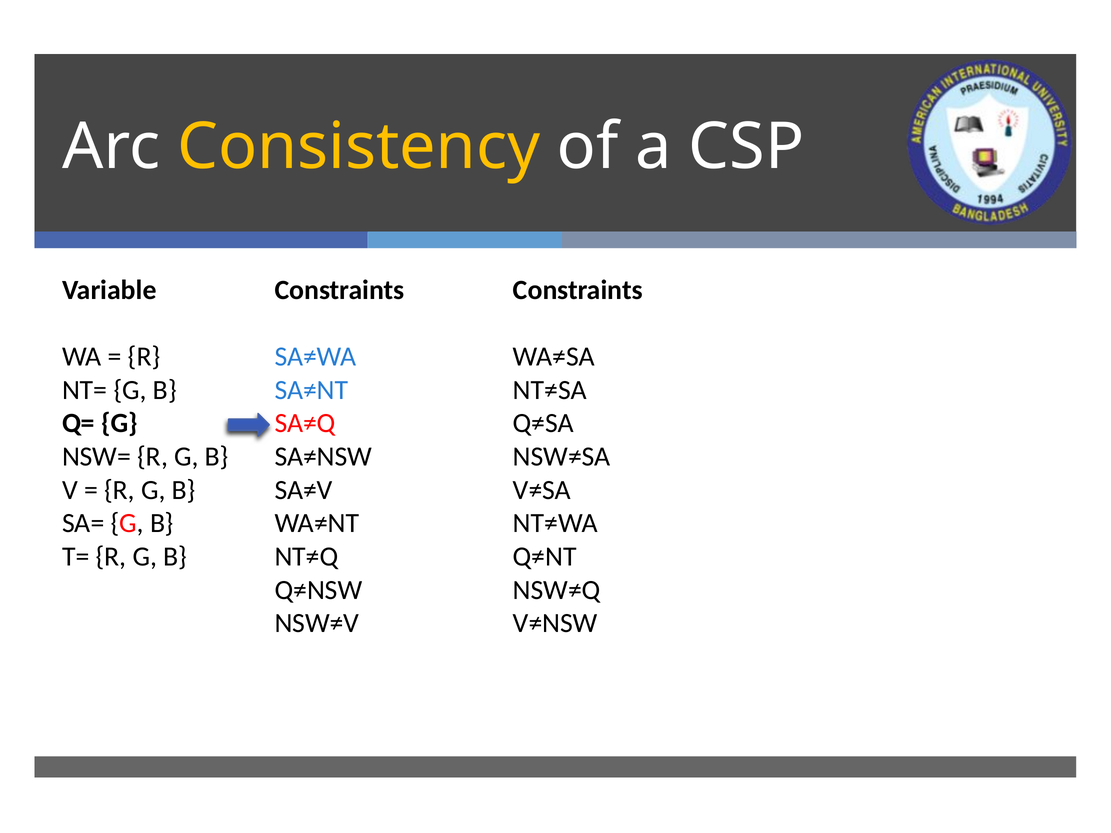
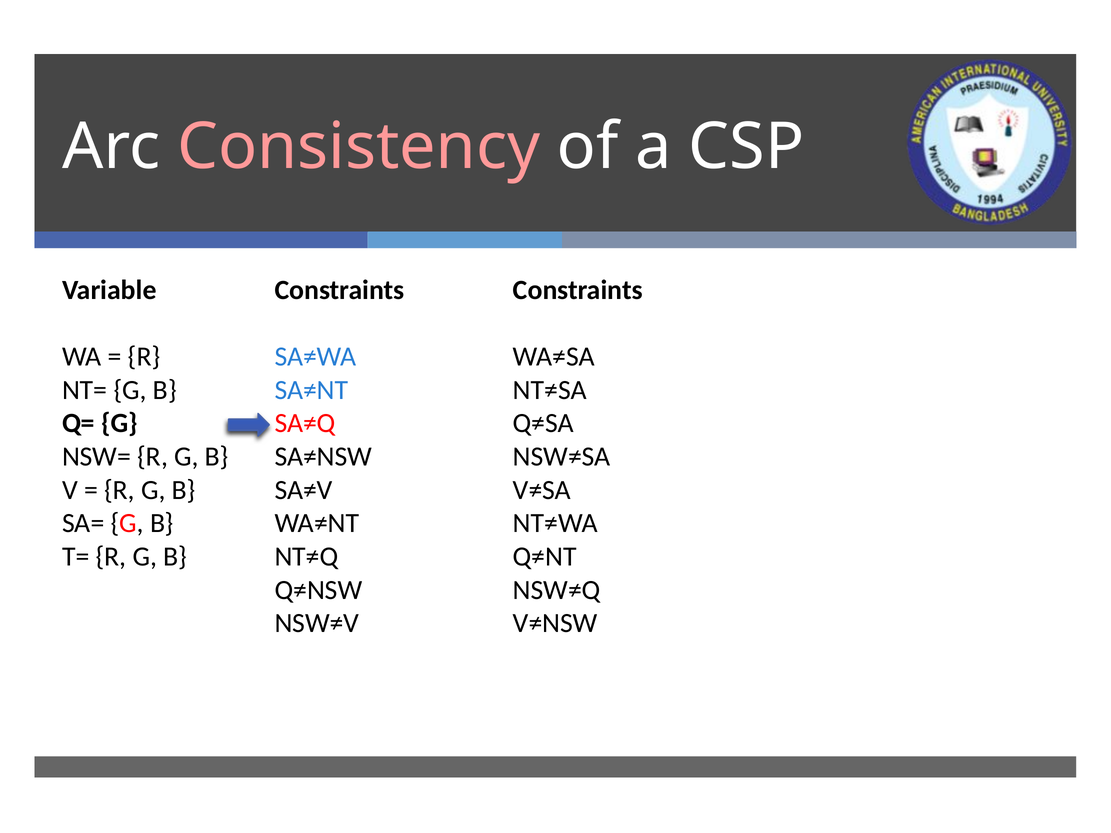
Consistency colour: yellow -> pink (359, 147)
